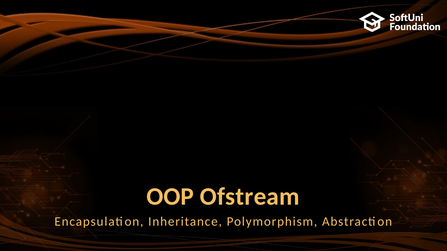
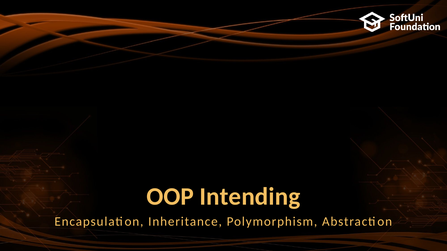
Ofstream: Ofstream -> Intending (250, 197)
